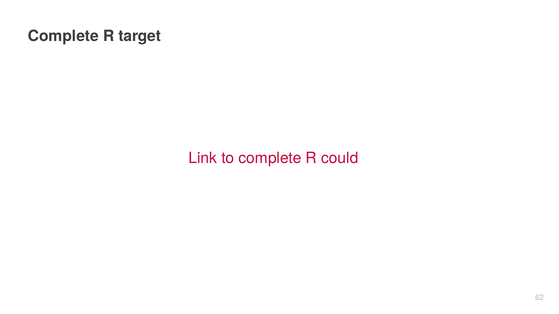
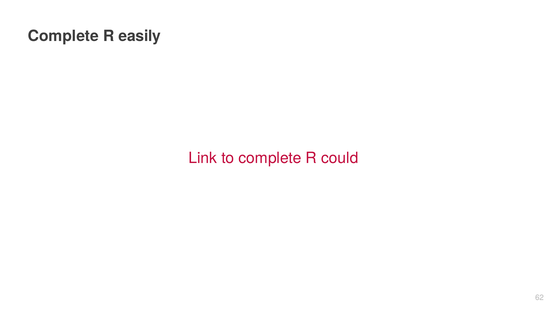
target: target -> easily (140, 36)
